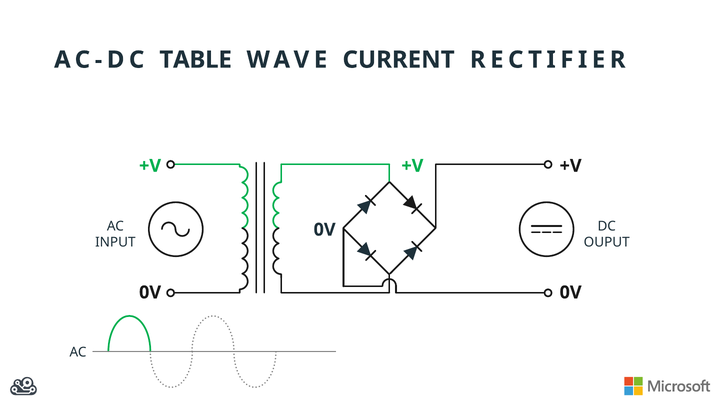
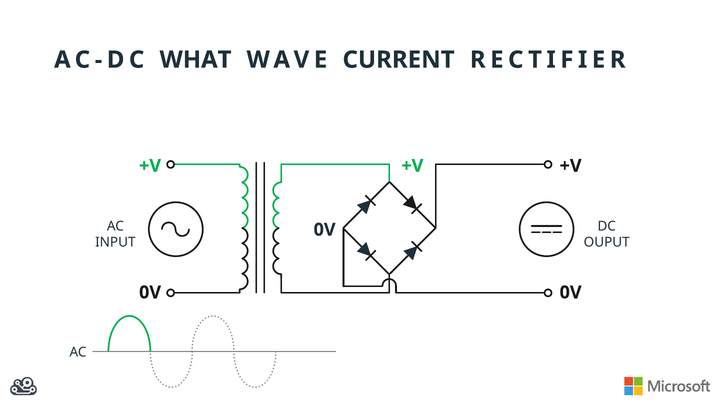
TABLE: TABLE -> WHAT (196, 60)
